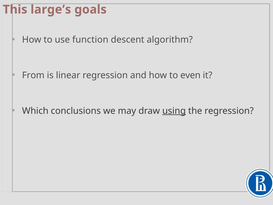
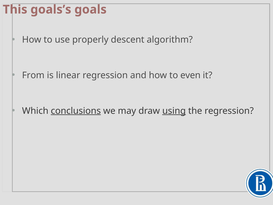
large’s: large’s -> goals’s (51, 9)
function: function -> properly (90, 40)
conclusions underline: none -> present (76, 111)
